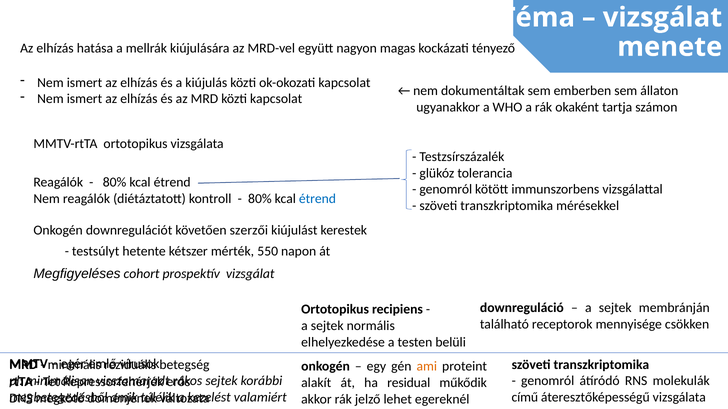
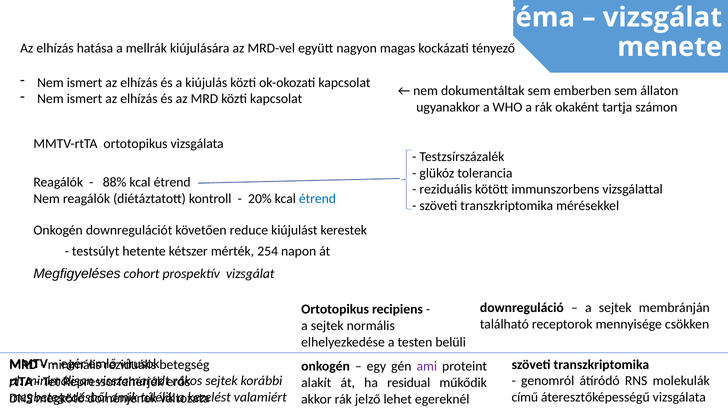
80%: 80% -> 88% (115, 183)
genomról: genomról -> reziduális (446, 190)
80%: 80% -> 20% (260, 199)
szerzői: szerzői -> reduce (249, 230)
550: 550 -> 254 (268, 252)
ami colour: orange -> purple (427, 367)
